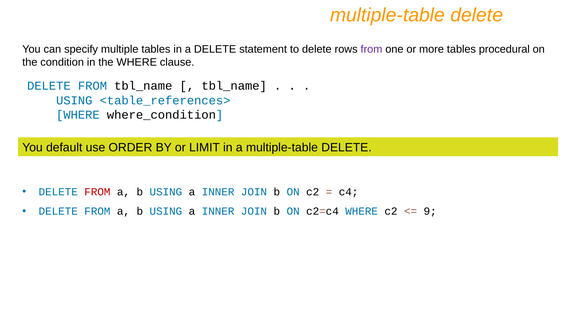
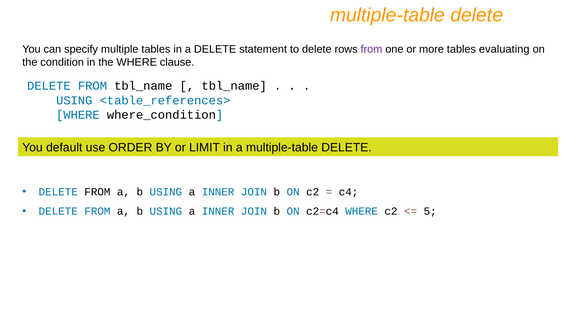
procedural: procedural -> evaluating (504, 49)
FROM colour: red -> black (97, 192)
9: 9 -> 5 (430, 212)
